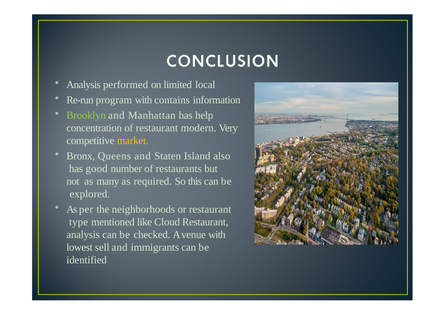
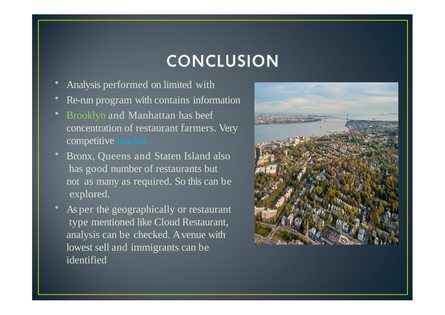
limited local: local -> with (205, 85)
help: help -> beef (204, 115)
modern: modern -> farmers (199, 128)
market colour: yellow -> light blue (133, 141)
neighborhoods: neighborhoods -> geographically (143, 209)
